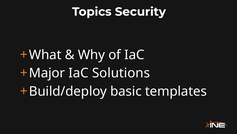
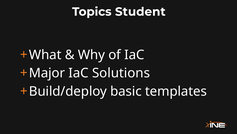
Security: Security -> Student (140, 12)
